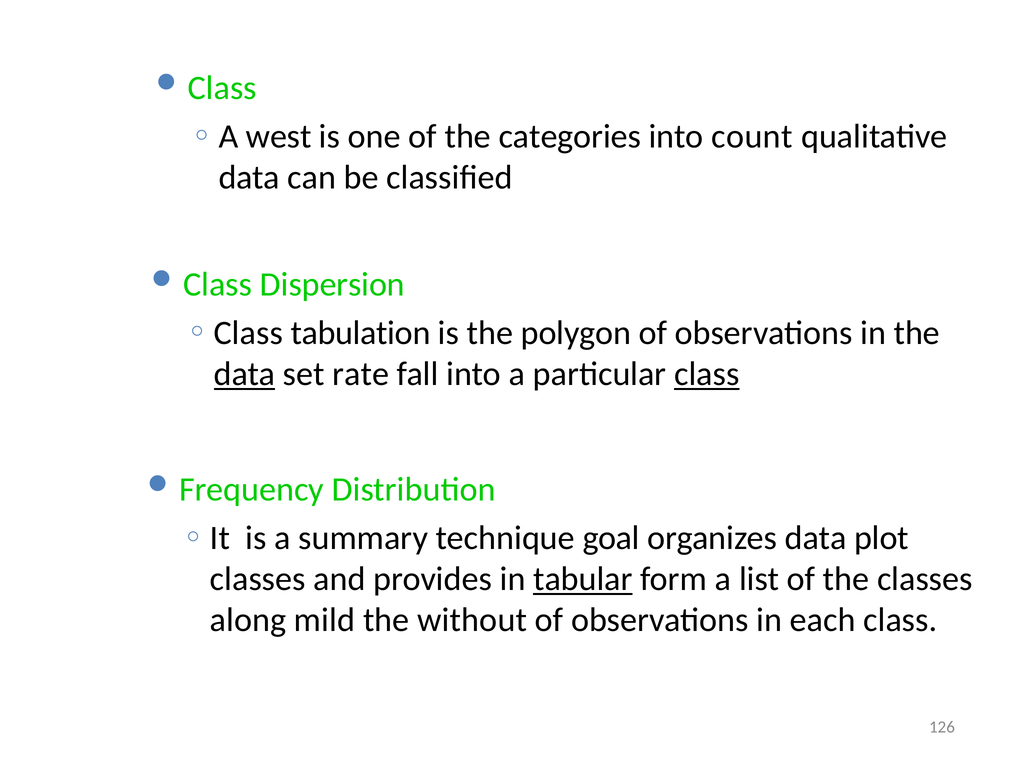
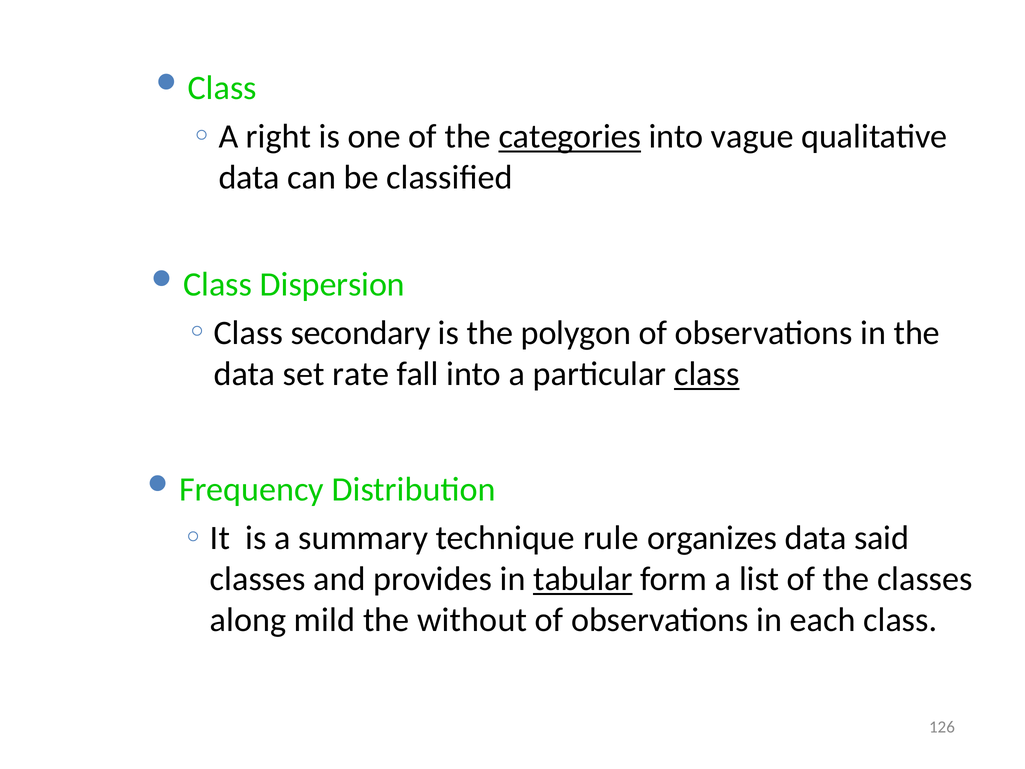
west: west -> right (279, 137)
categories underline: none -> present (570, 137)
count: count -> vague (752, 137)
tabulation: tabulation -> secondary (361, 333)
data underline: present -> none (245, 374)
goal: goal -> rule (611, 538)
plot: plot -> said (882, 538)
